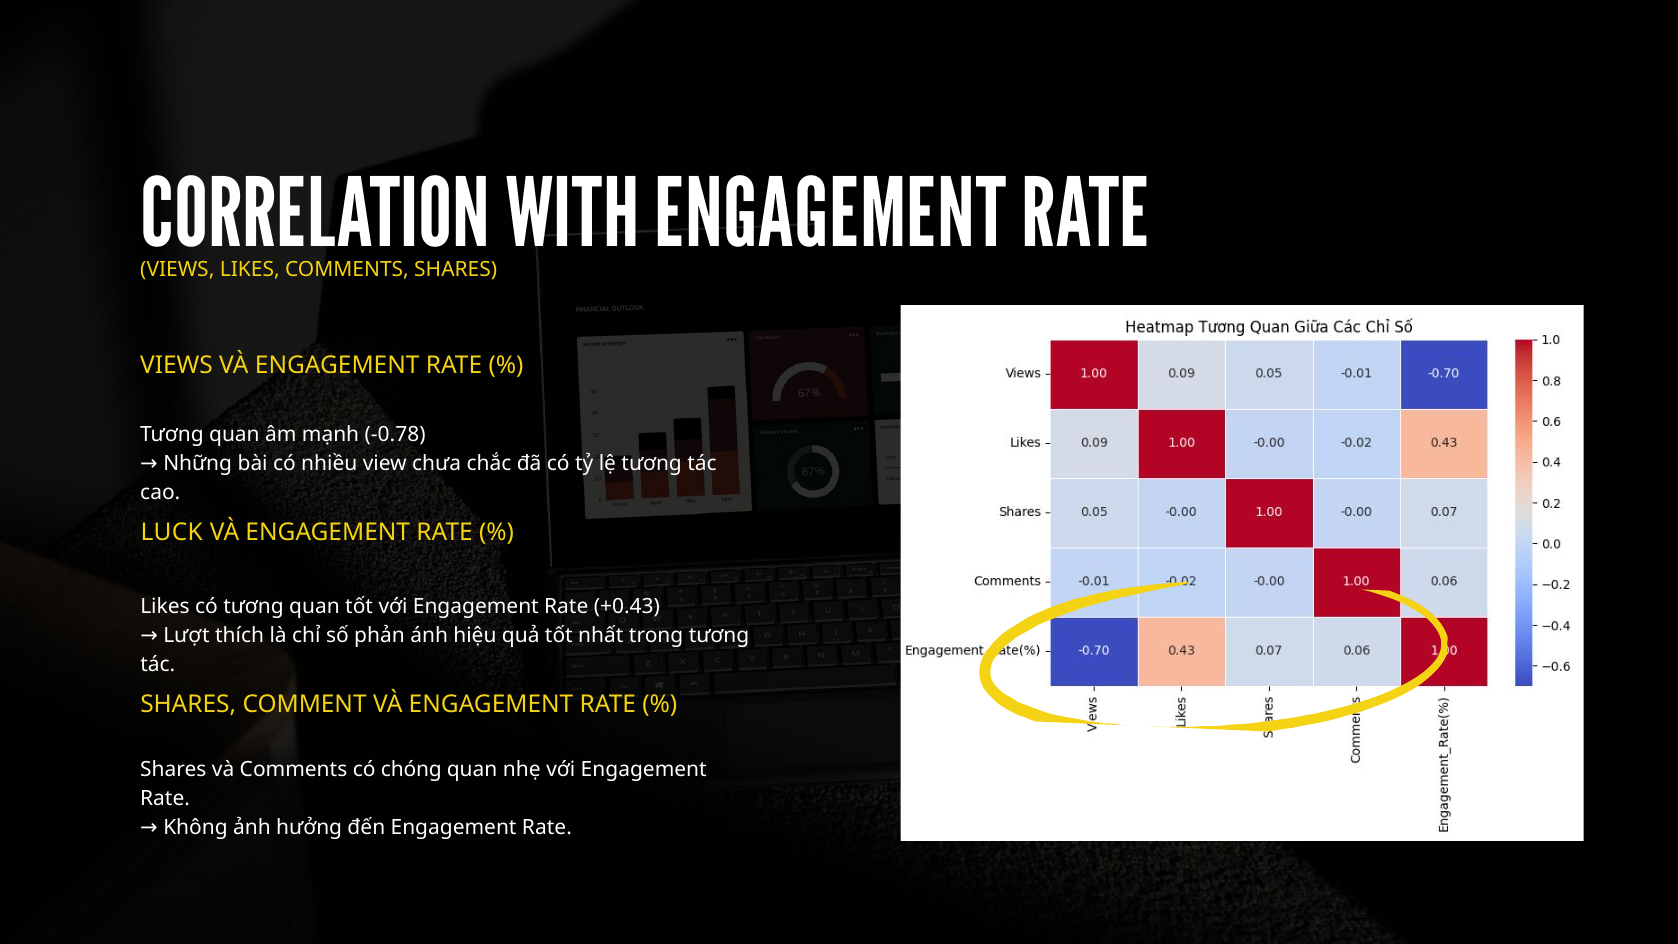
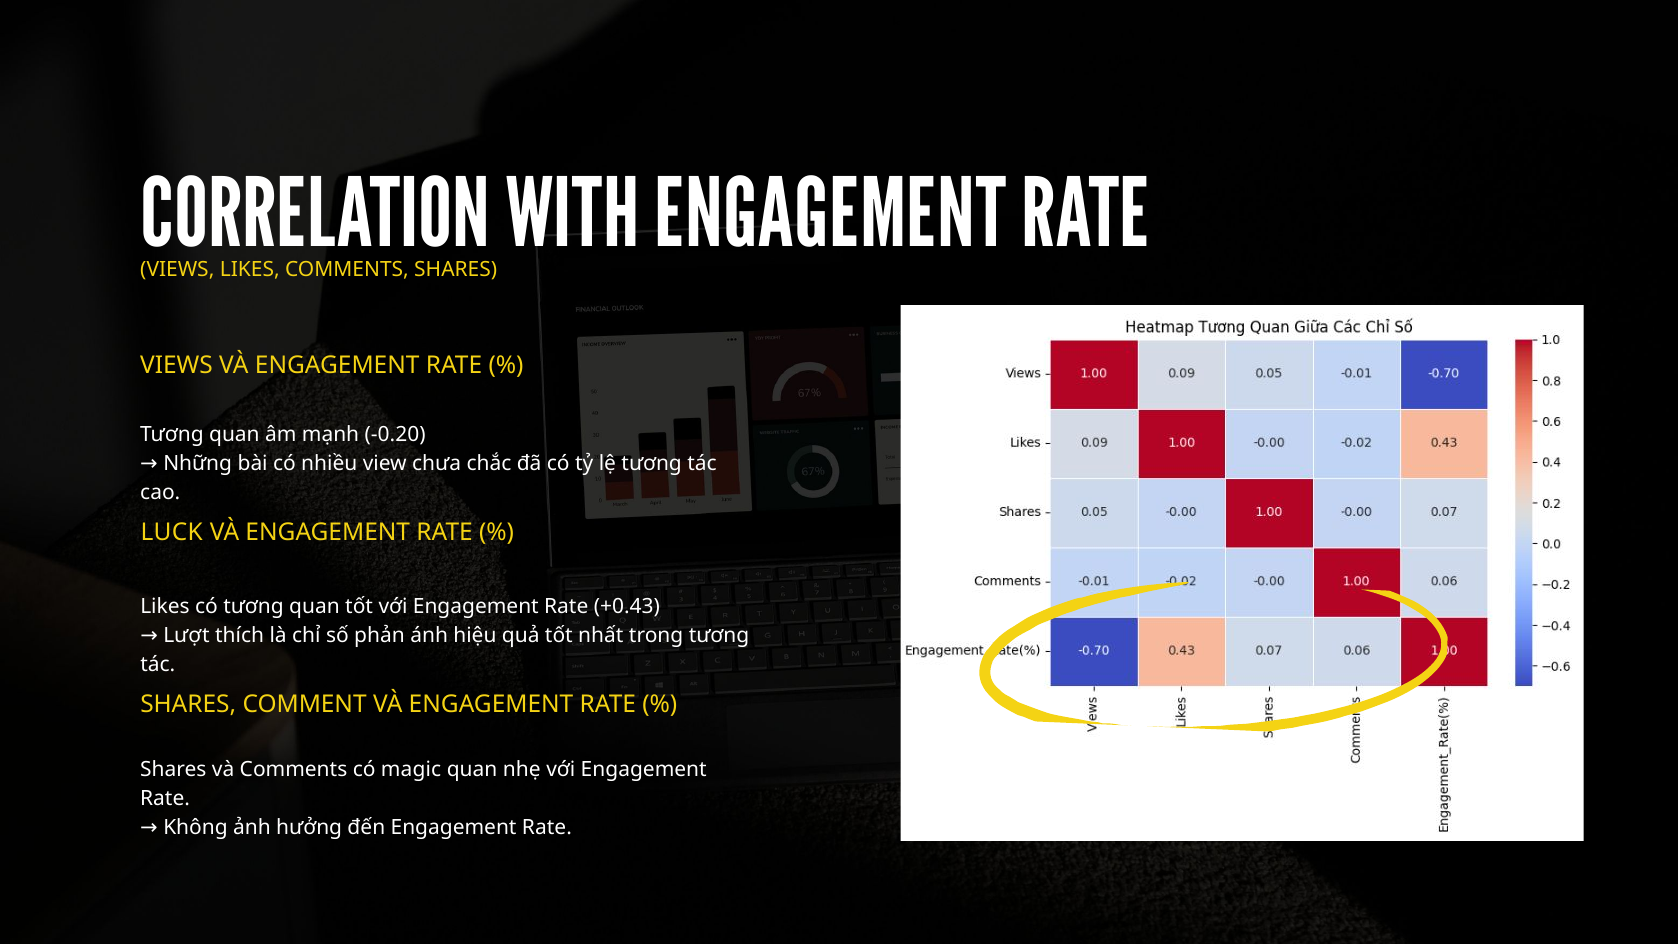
-0.78: -0.78 -> -0.20 (395, 434)
chóng: chóng -> magic (411, 769)
